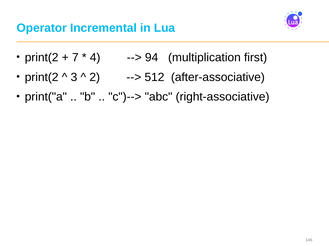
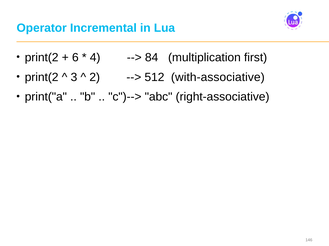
7: 7 -> 6 (75, 58)
94: 94 -> 84 (152, 58)
after-associative: after-associative -> with-associative (218, 77)
